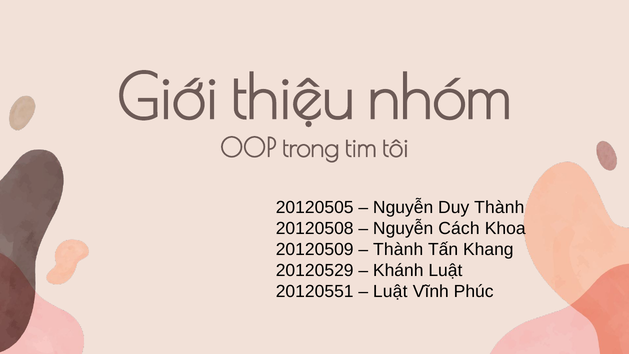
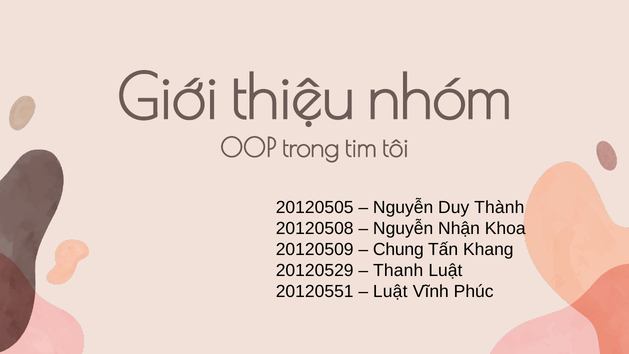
Cách: Cách -> Nhận (459, 228)
Thành: Thành -> Chung (398, 249)
Khánh: Khánh -> Thanh (398, 270)
